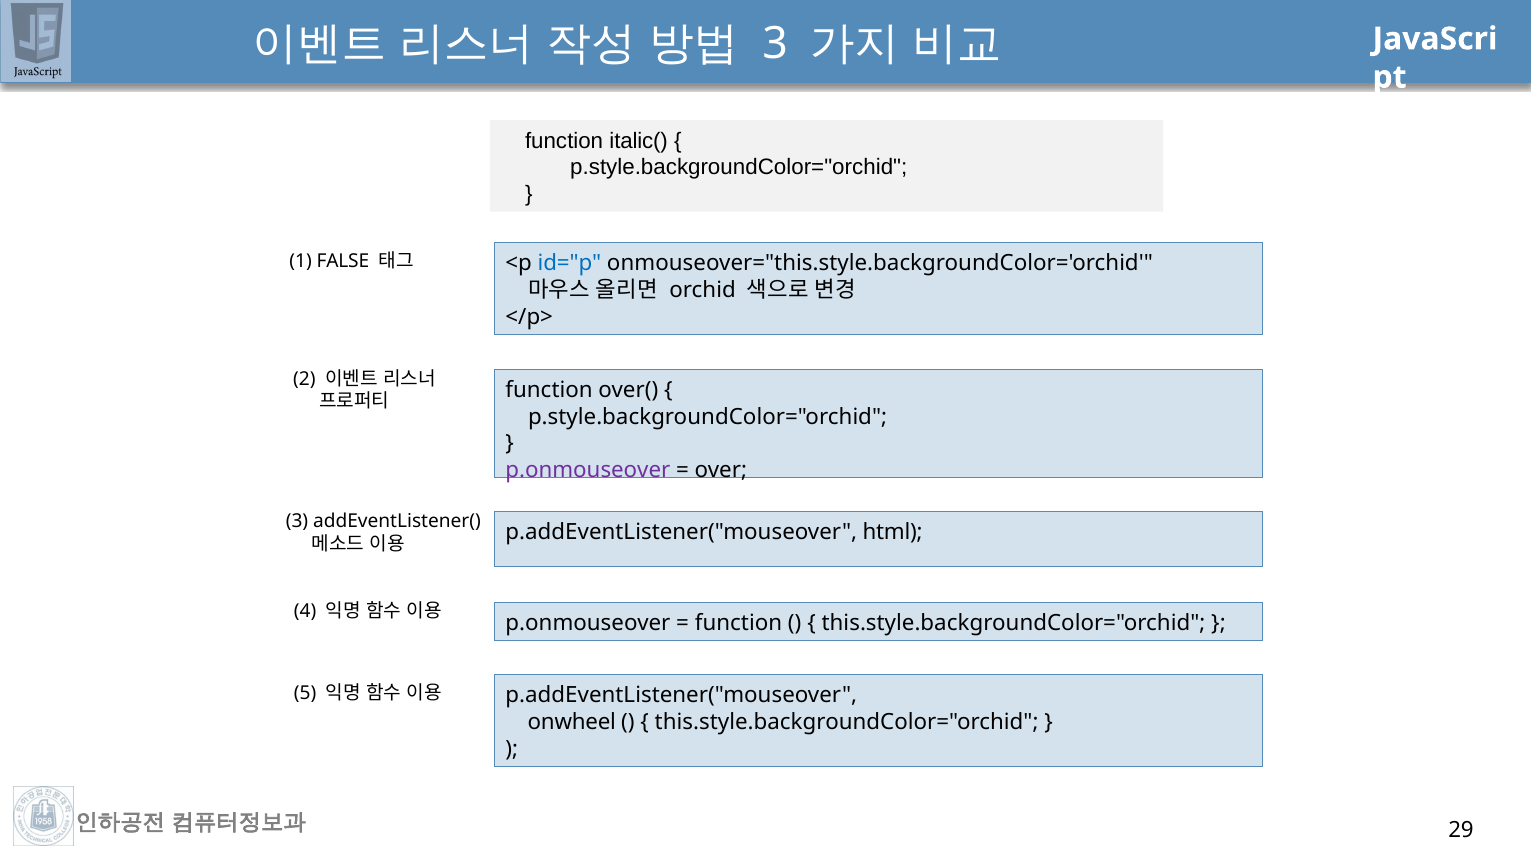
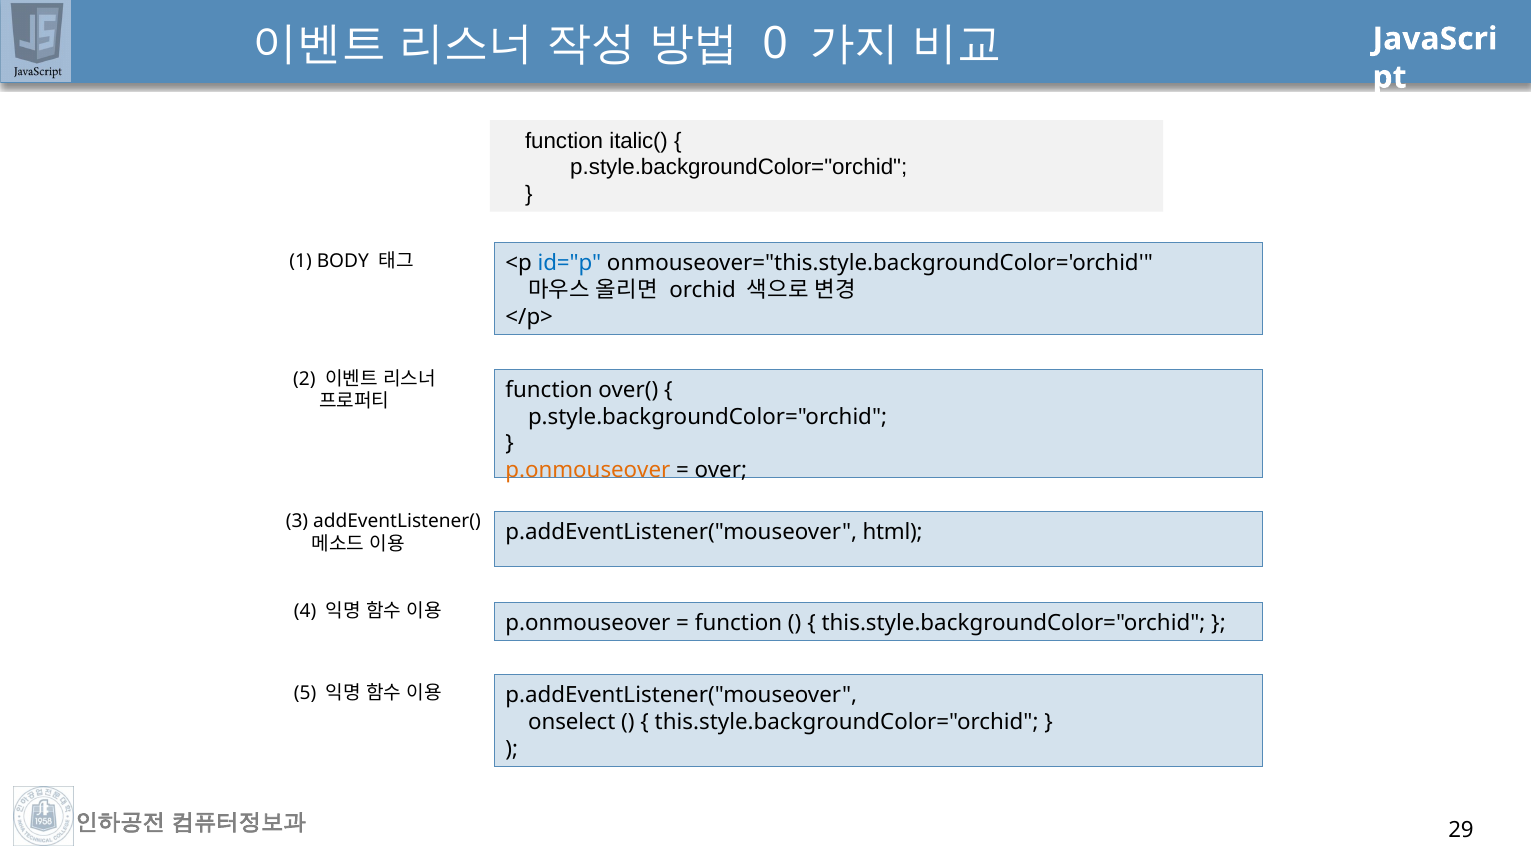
3: 3 -> 0 (775, 44)
FALSE: FALSE -> BODY (343, 261)
p.onmouseover colour: purple -> orange (588, 470)
onwheel: onwheel -> onselect (572, 722)
